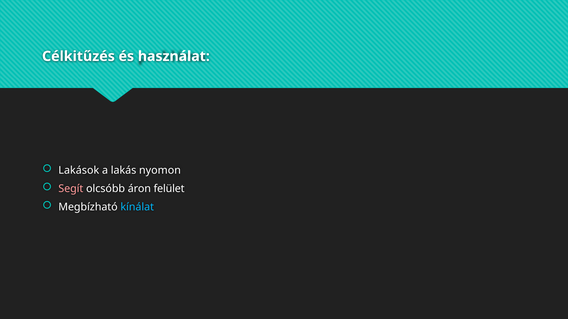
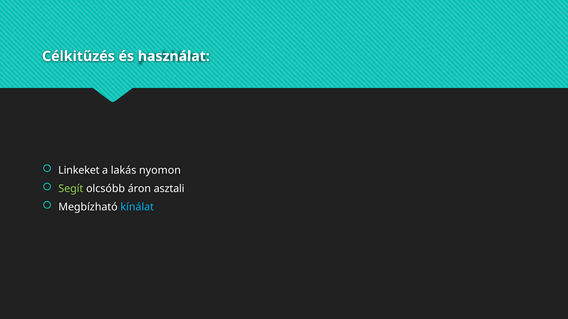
Lakások: Lakások -> Linkeket (79, 171)
Segít colour: pink -> light green (71, 189)
felület: felület -> asztali (169, 189)
